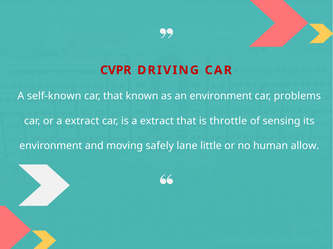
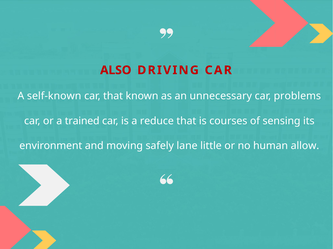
CVPR: CVPR -> ALSO (116, 70)
an environment: environment -> unnecessary (221, 96)
or a extract: extract -> trained (82, 121)
is a extract: extract -> reduce (157, 121)
throttle: throttle -> courses (228, 121)
